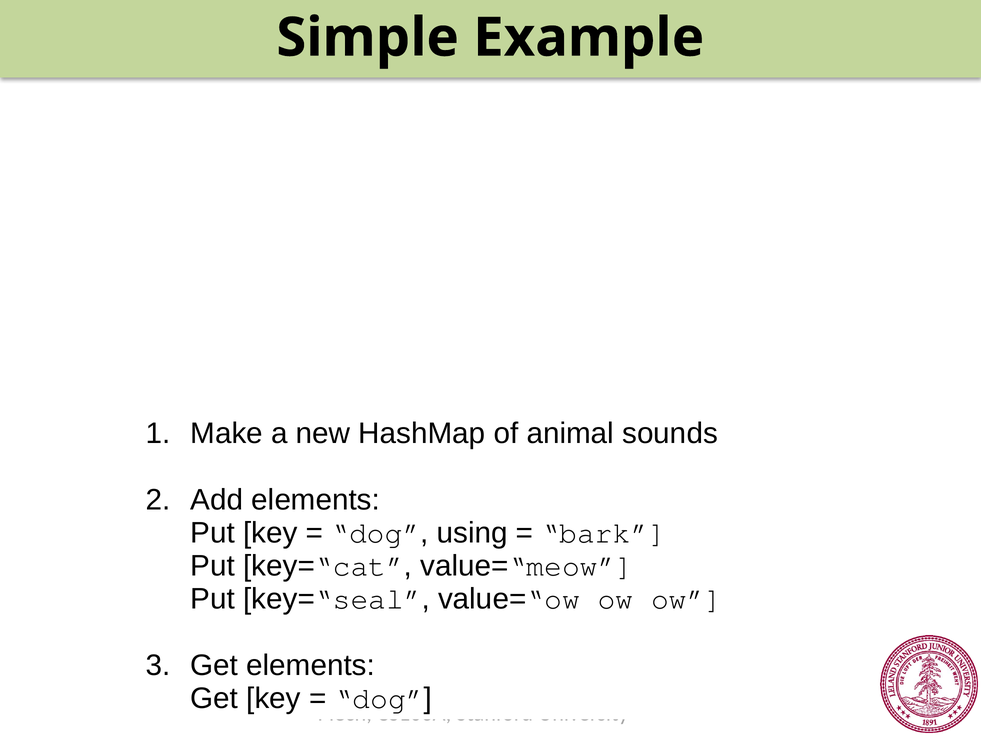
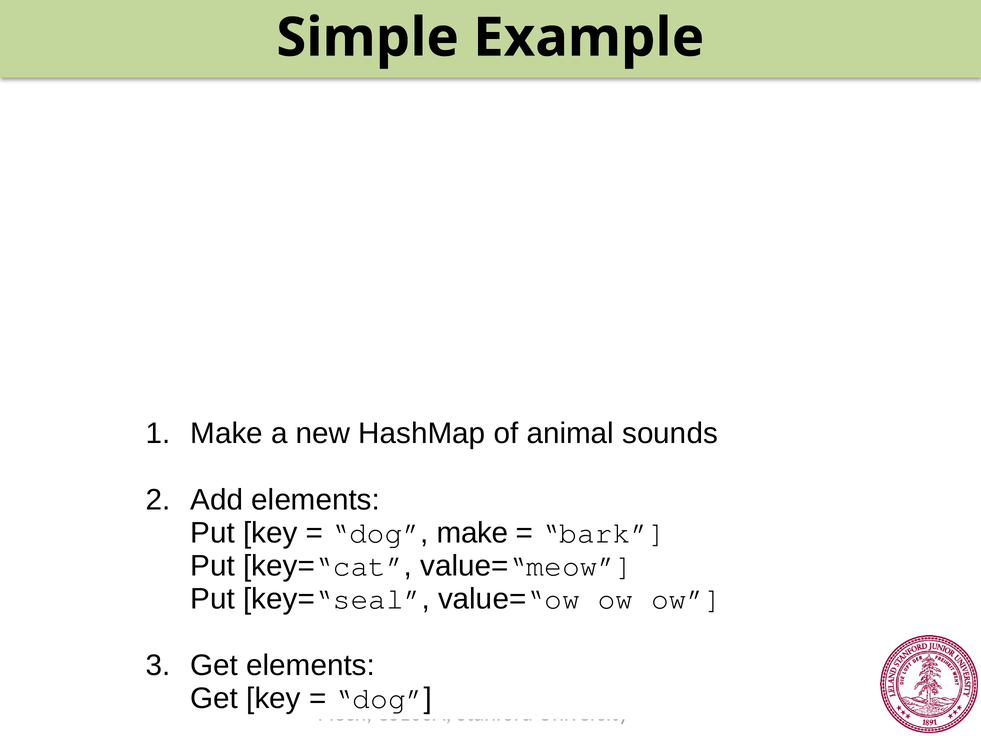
dog using: using -> make (472, 533)
